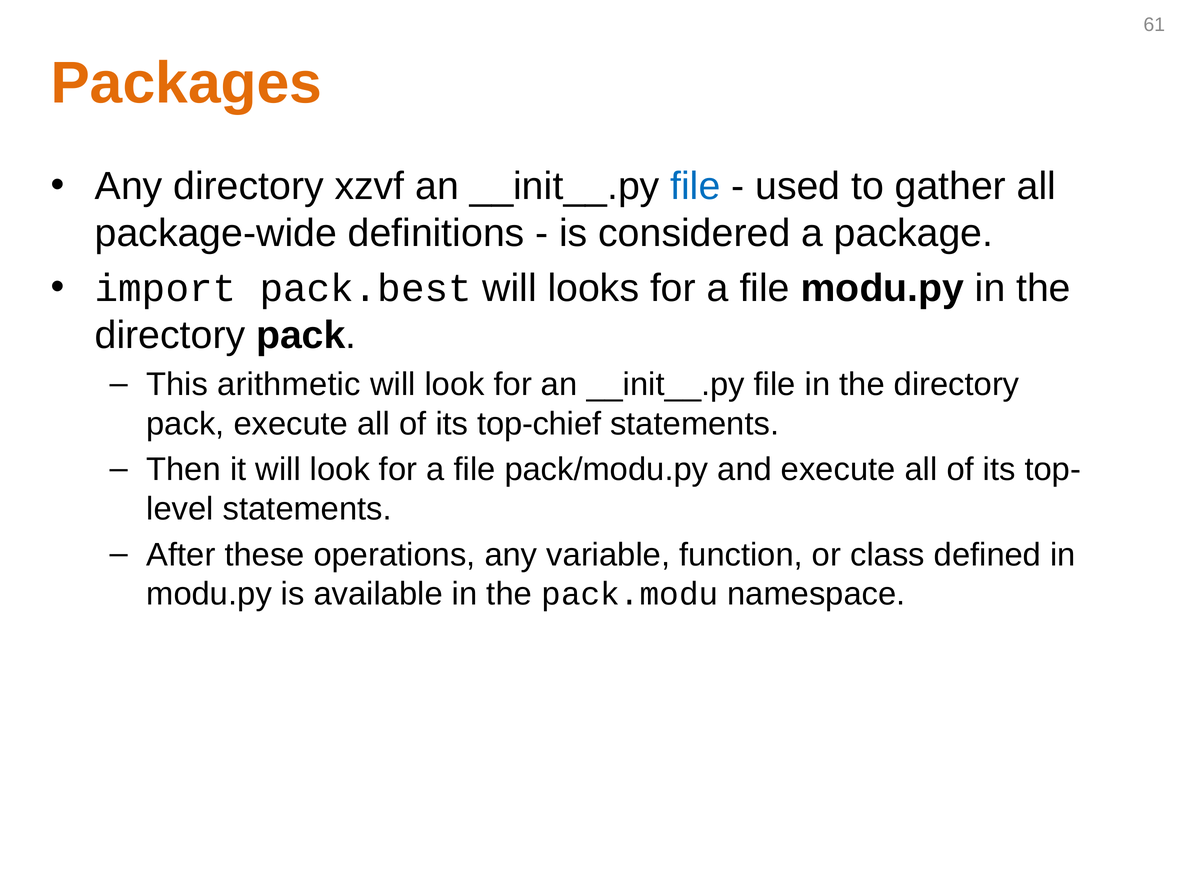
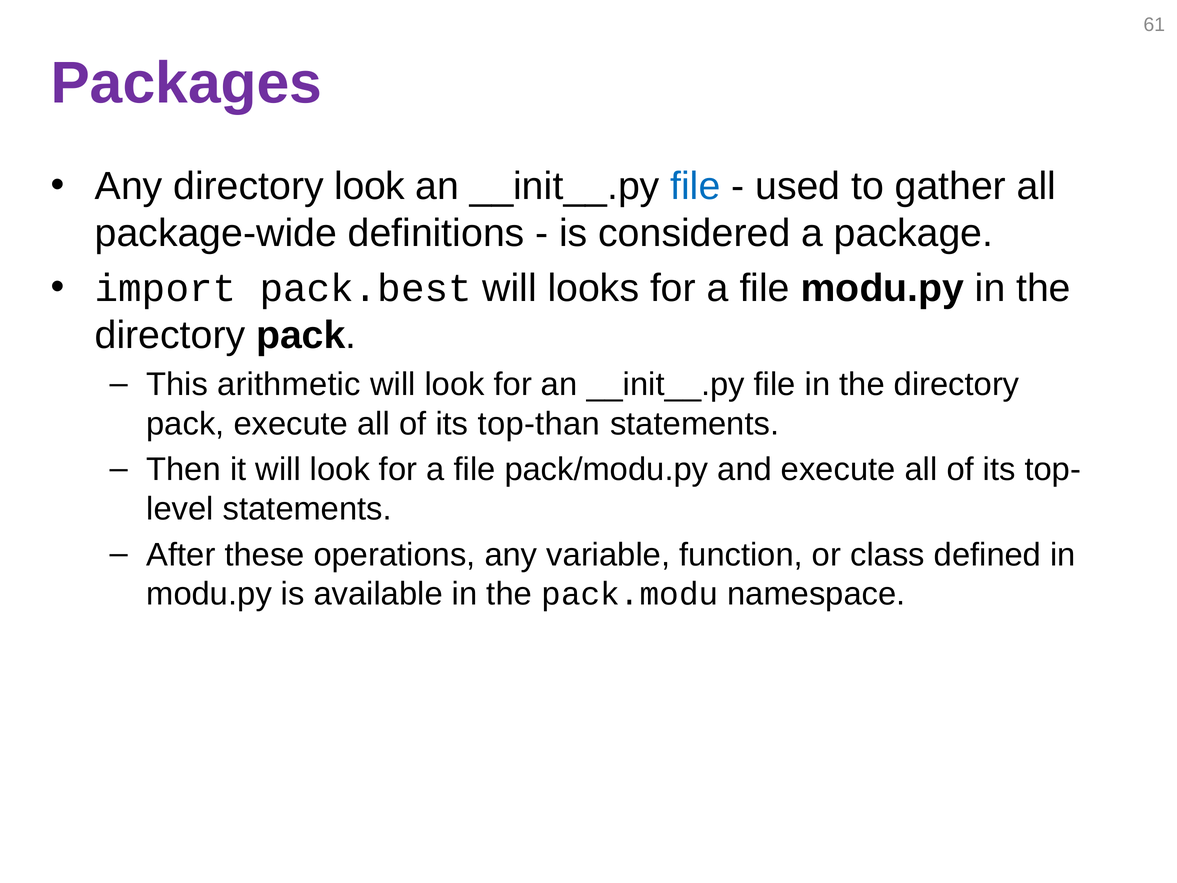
Packages colour: orange -> purple (186, 83)
directory xzvf: xzvf -> look (370, 186)
top-chief: top-chief -> top-than (539, 424)
